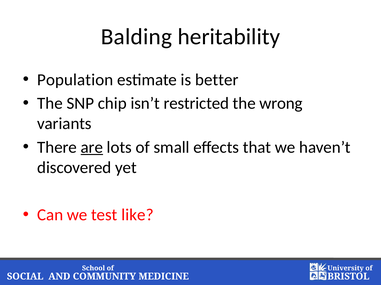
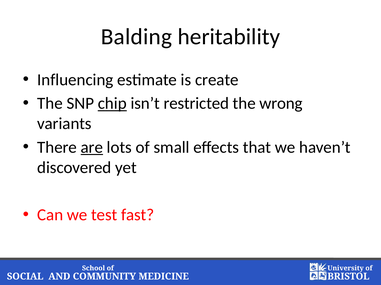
Population: Population -> Influencing (75, 80)
better: better -> create (217, 80)
chip underline: none -> present (112, 104)
like: like -> fast (138, 215)
